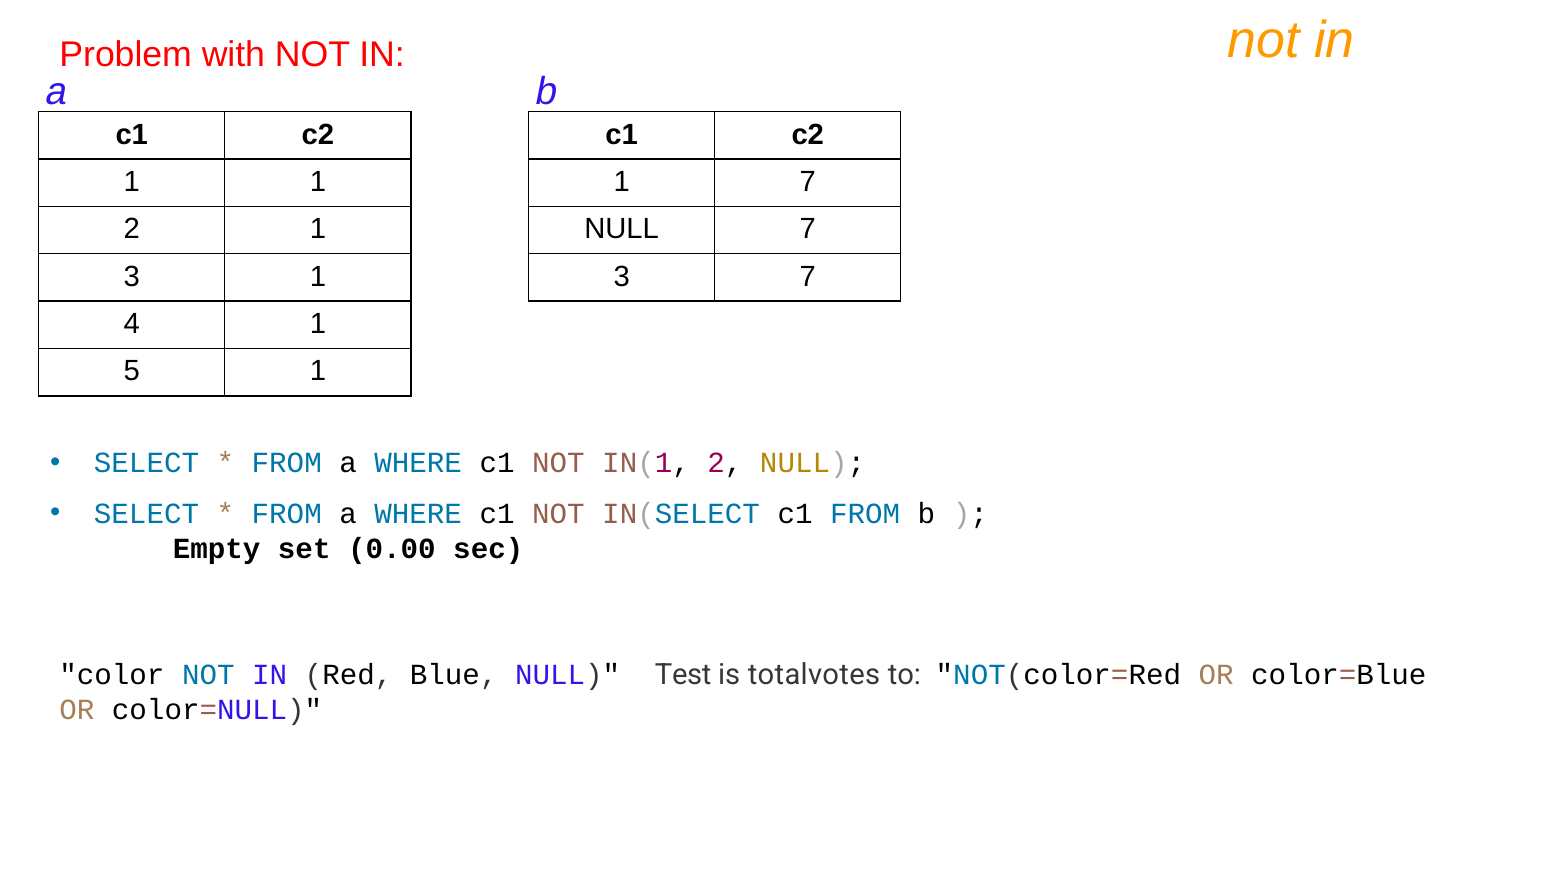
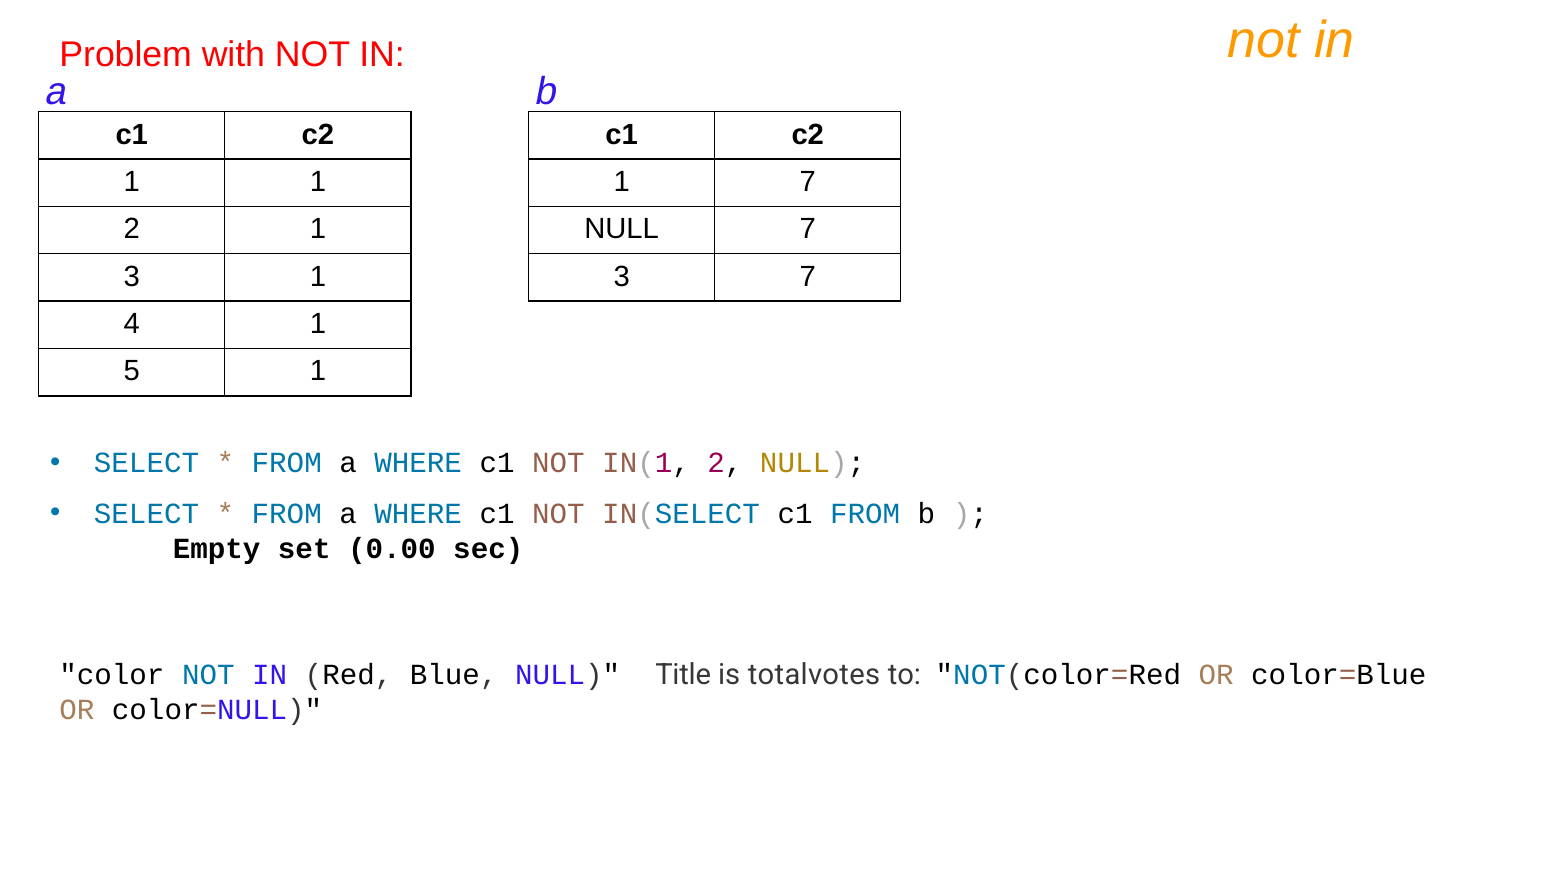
Test: Test -> Title (683, 675)
